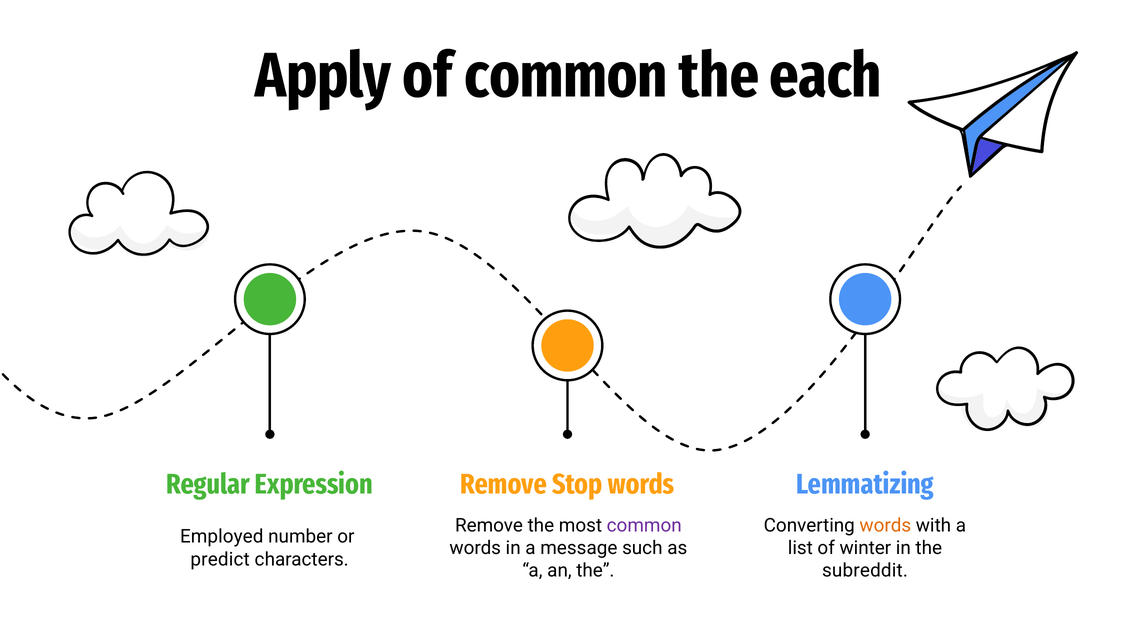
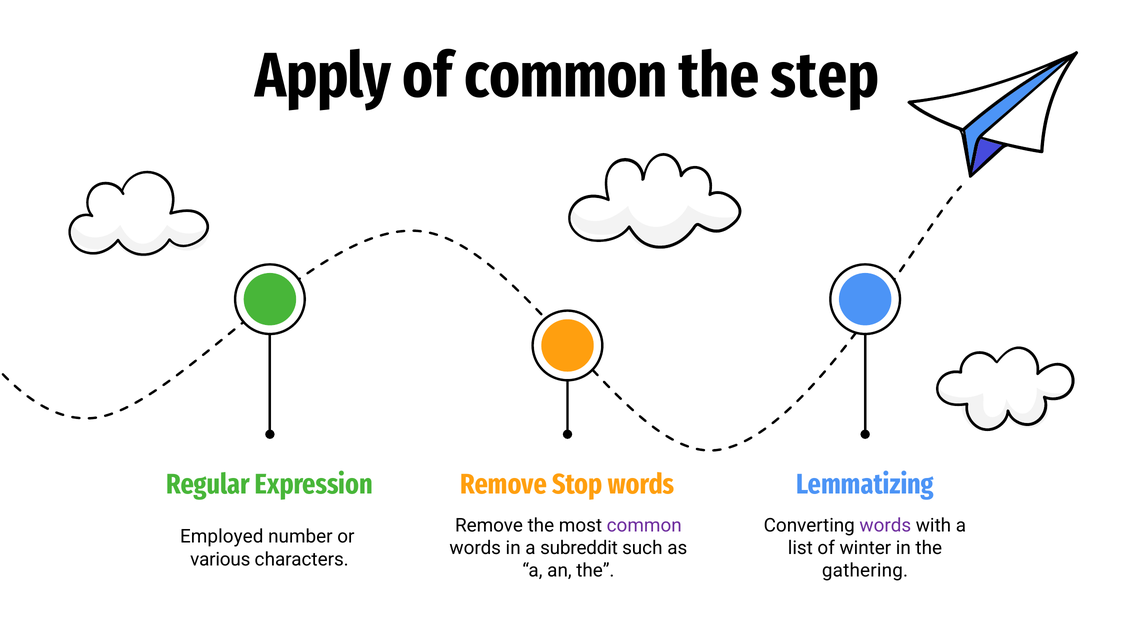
each: each -> step (825, 76)
words colour: orange -> purple (885, 526)
message: message -> subreddit (579, 548)
predict: predict -> various (220, 560)
subreddit: subreddit -> gathering (865, 571)
